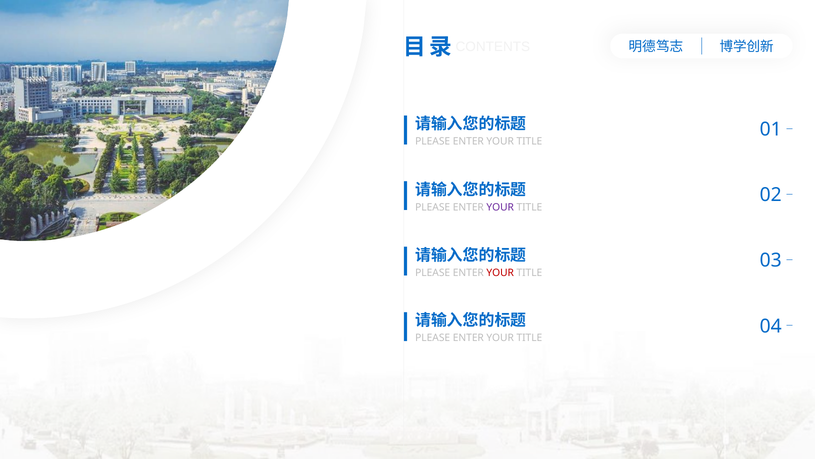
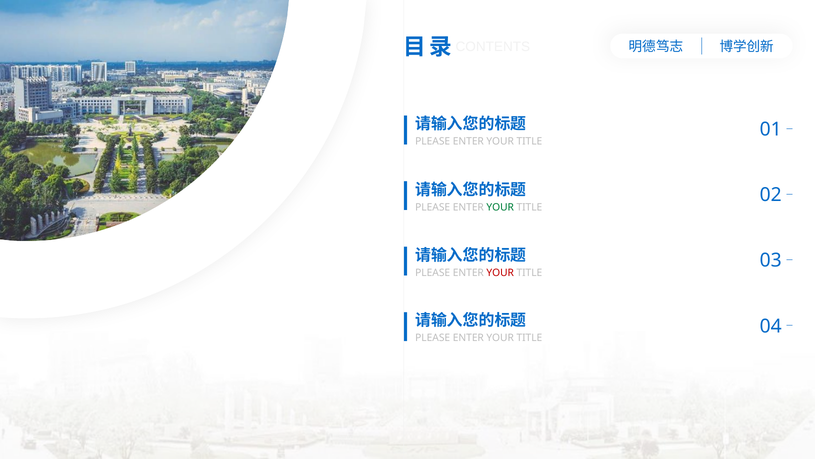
YOUR colour: purple -> green (500, 207)
